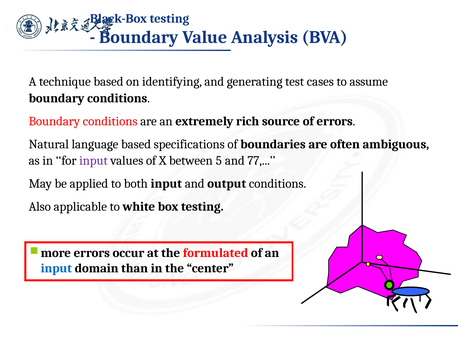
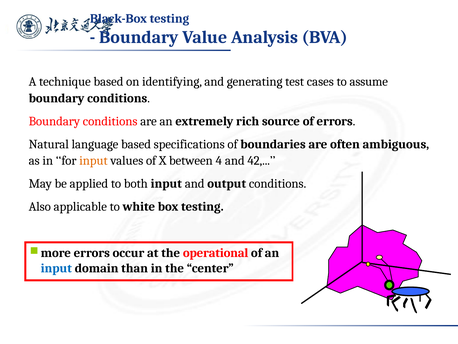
input colour: purple -> orange (93, 161)
5: 5 -> 4 (219, 161)
77: 77 -> 42 (261, 161)
formulated: formulated -> operational (216, 253)
